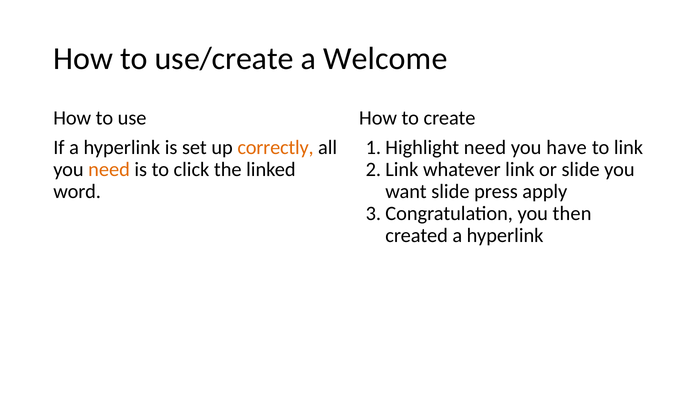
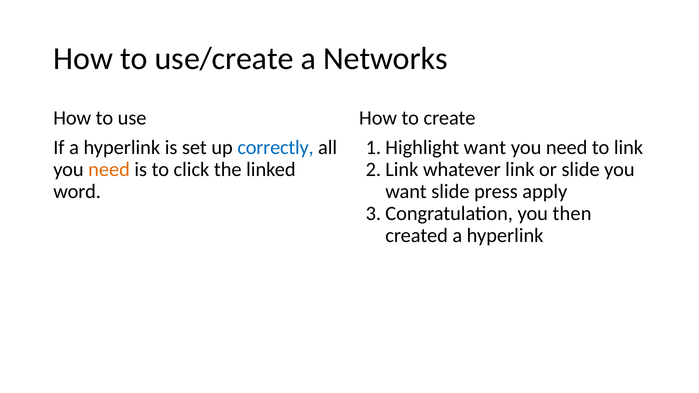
Welcome: Welcome -> Networks (386, 59)
correctly colour: orange -> blue (276, 147)
need: need -> want (485, 147)
have: have -> need (567, 147)
